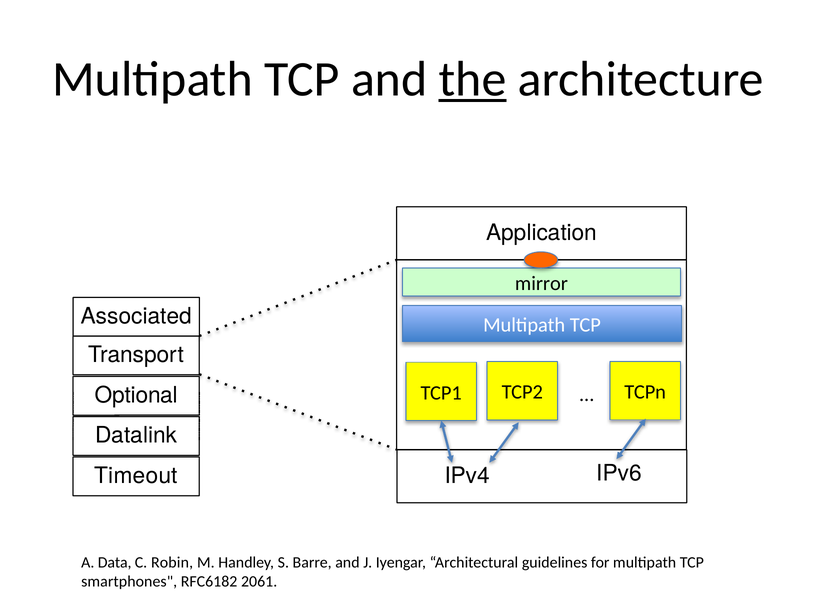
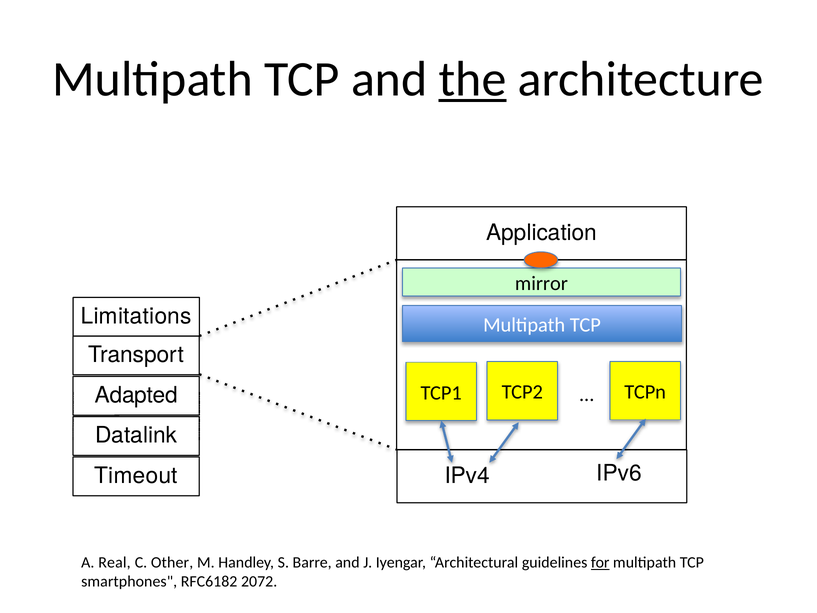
Associated: Associated -> Limitations (136, 316)
Optional: Optional -> Adapted (136, 395)
Data: Data -> Real (115, 562)
Robin: Robin -> Other (172, 562)
for underline: none -> present (600, 562)
2061: 2061 -> 2072 (259, 581)
